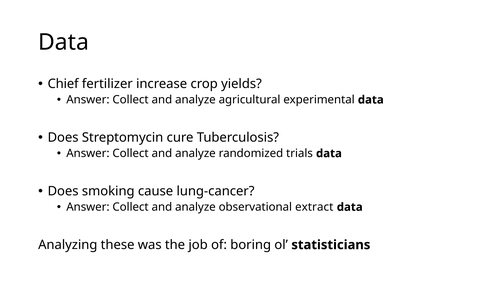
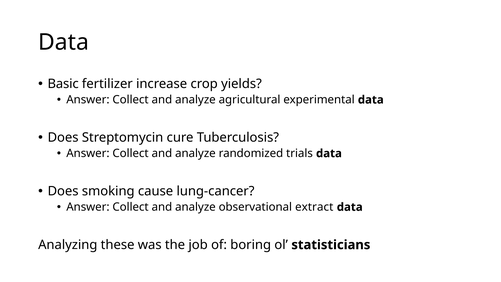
Chief: Chief -> Basic (63, 84)
